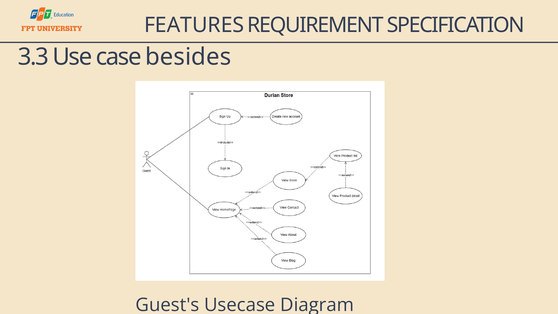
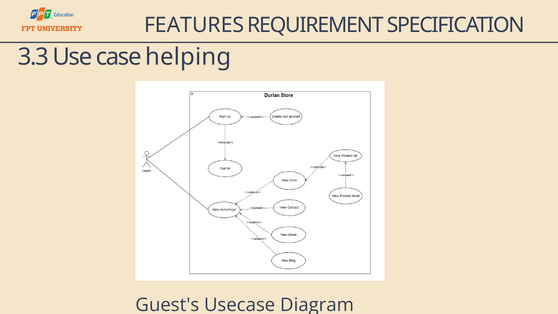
besides: besides -> helping (188, 57)
